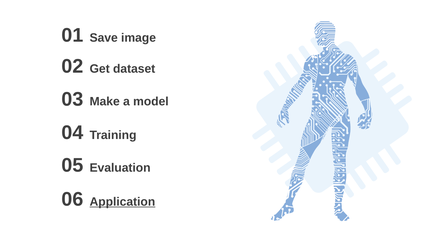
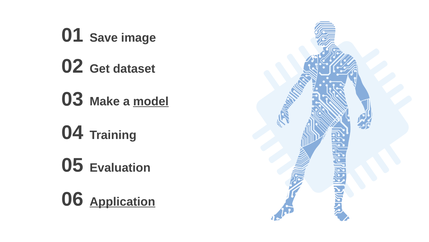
model underline: none -> present (151, 101)
